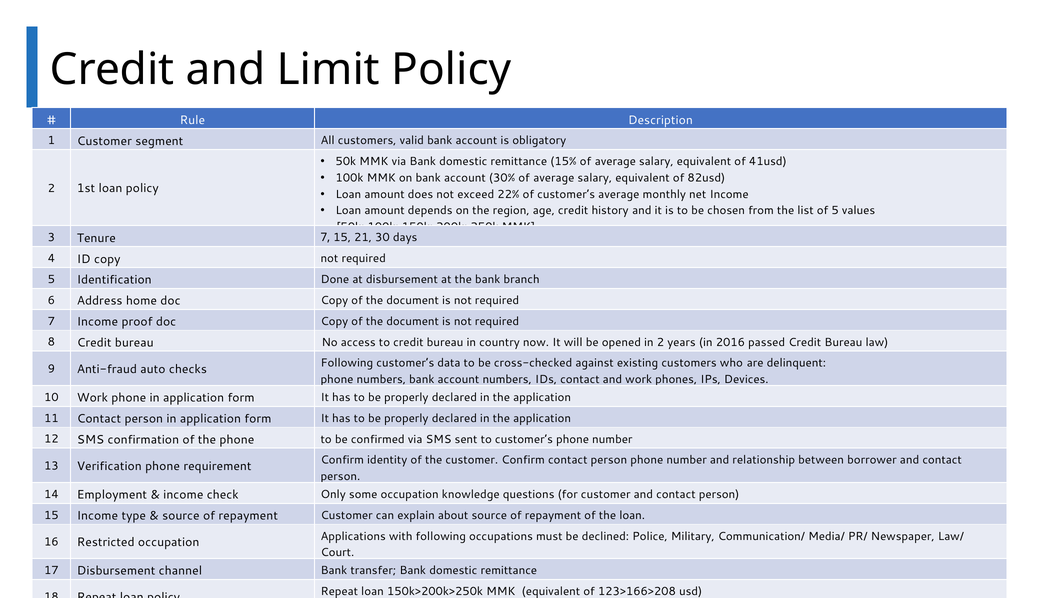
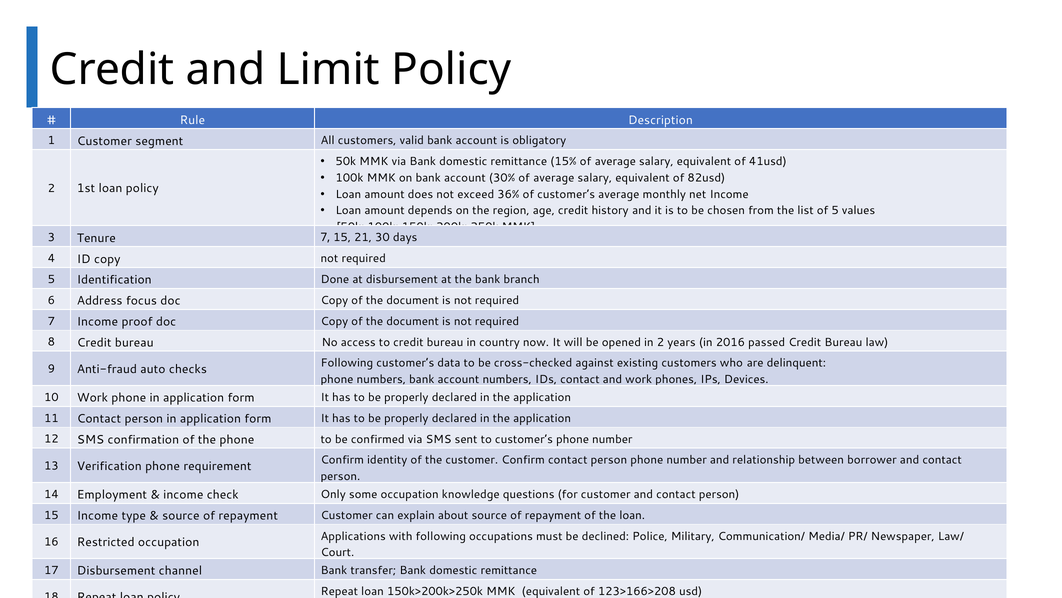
22%: 22% -> 36% (508, 194)
home: home -> focus (141, 301)
